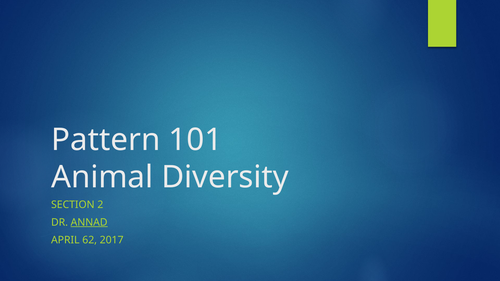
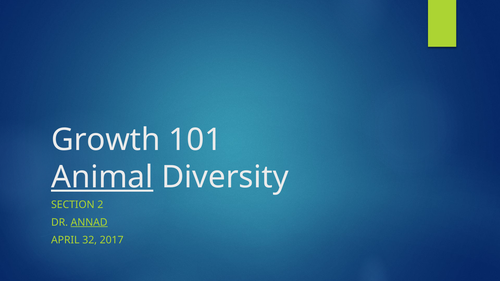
Pattern: Pattern -> Growth (106, 140)
Animal underline: none -> present (102, 177)
62: 62 -> 32 (90, 240)
